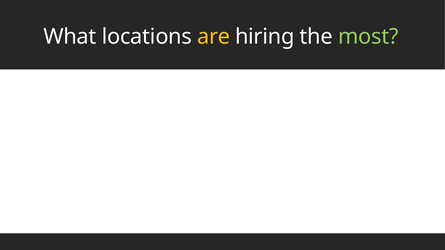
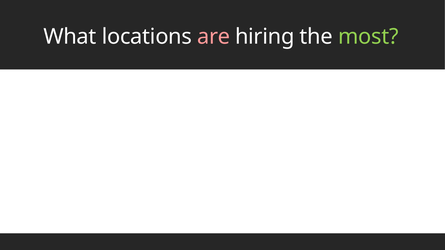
are colour: yellow -> pink (214, 37)
